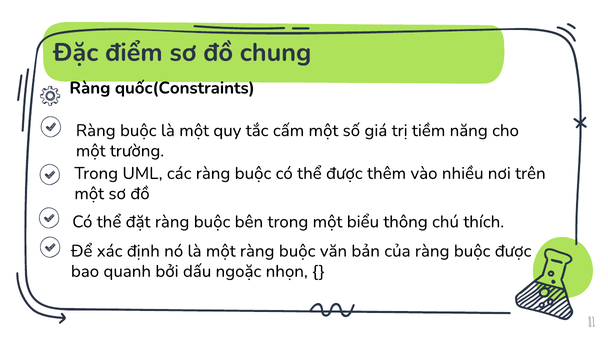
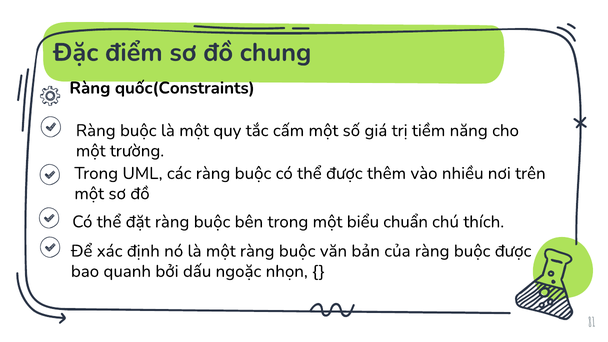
thông: thông -> chuẩn (406, 222)
